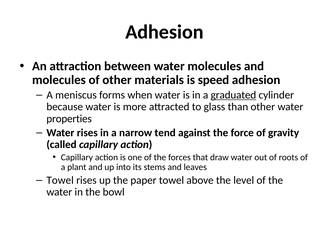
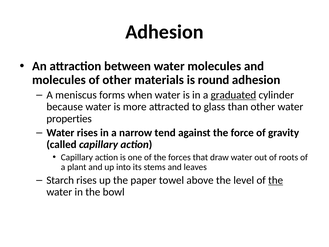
speed: speed -> round (214, 80)
Towel: Towel -> Starch (60, 180)
the underline: none -> present (276, 180)
